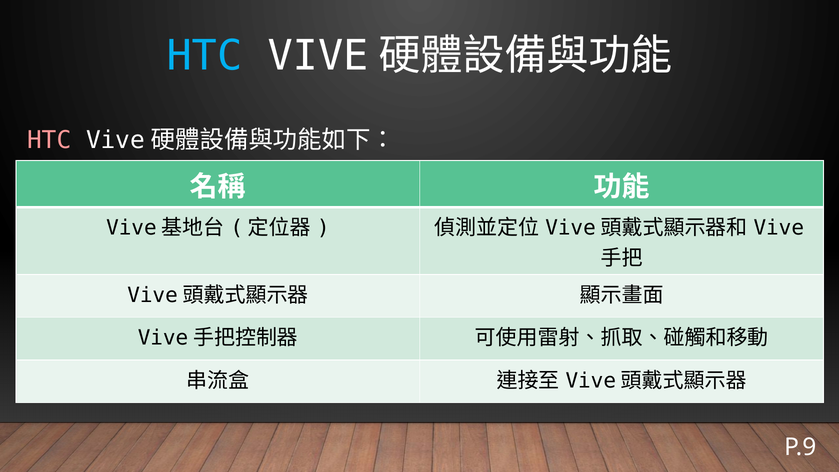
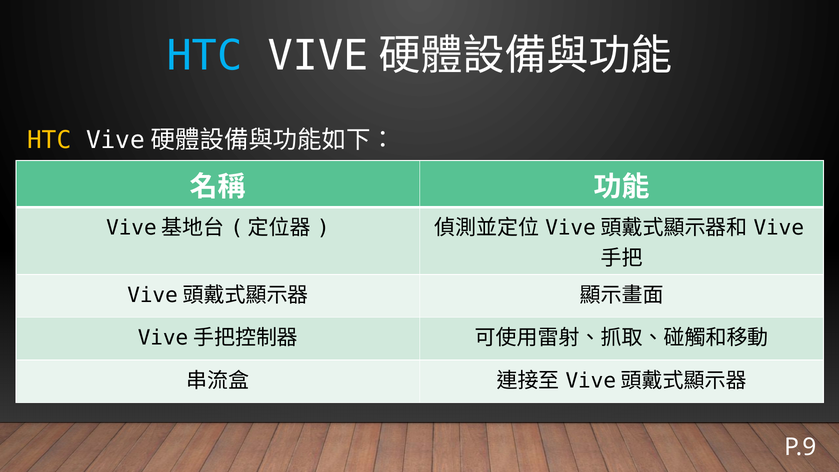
HTC colour: pink -> yellow (49, 140)
